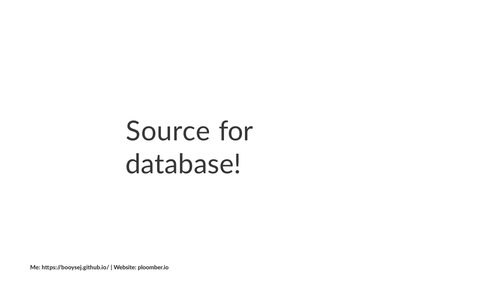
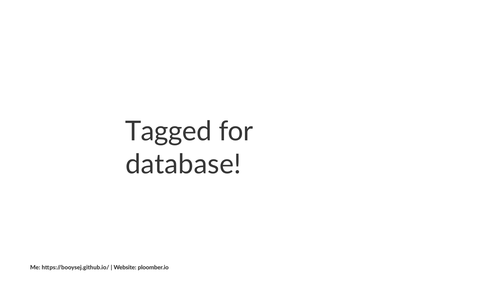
Source: Source -> Tagged (168, 131)
